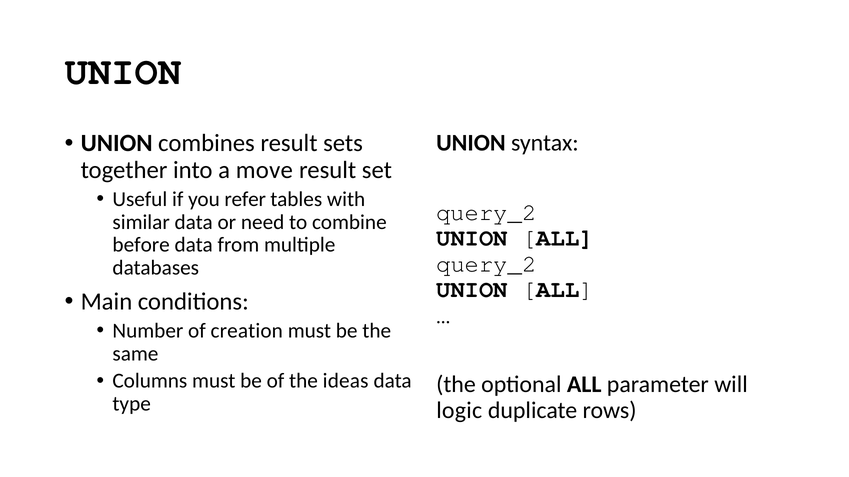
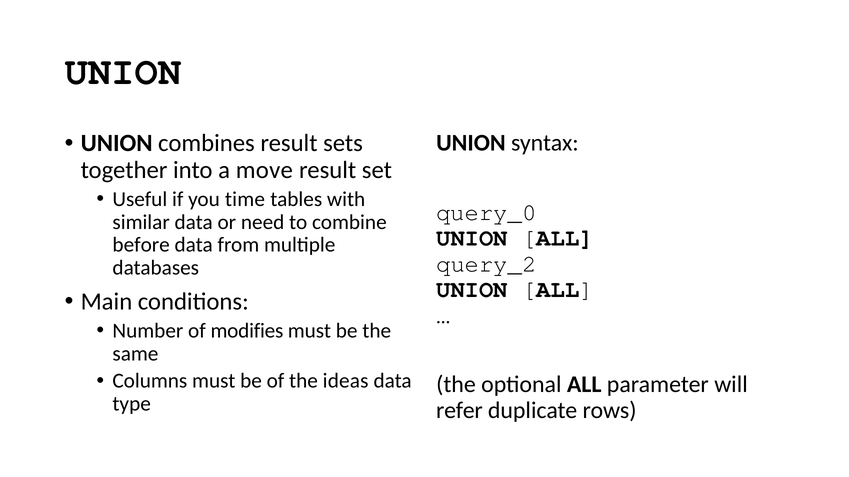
refer: refer -> time (245, 199)
query_2: query_2 -> query_0 (486, 212)
creation: creation -> modifies (247, 331)
logic: logic -> refer (459, 411)
